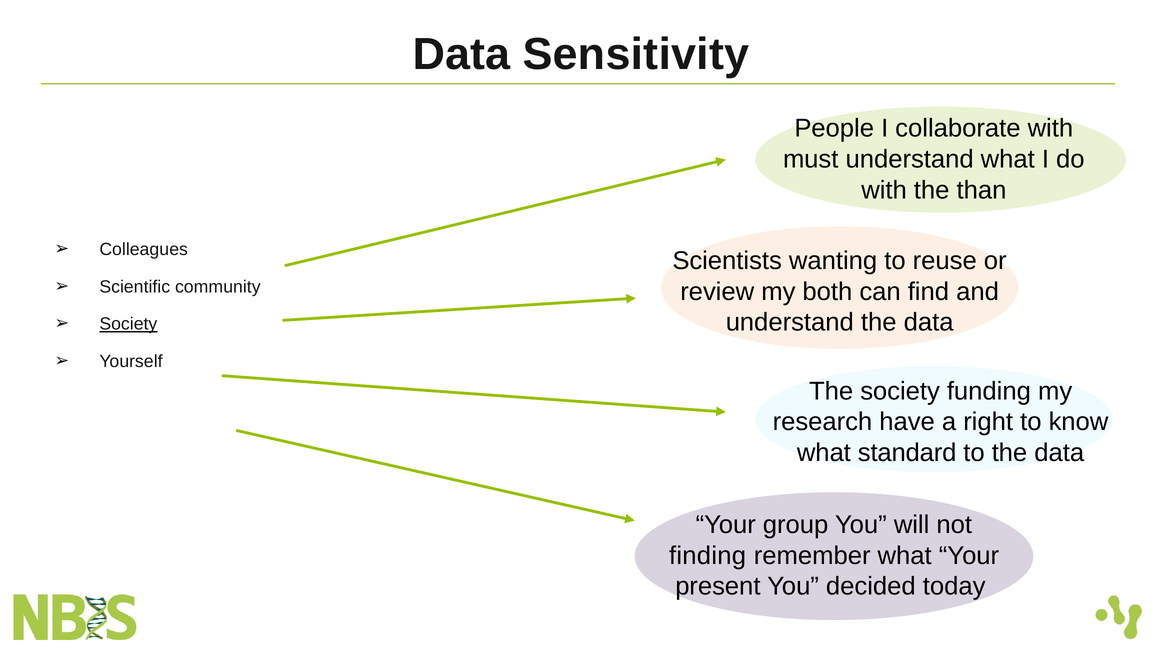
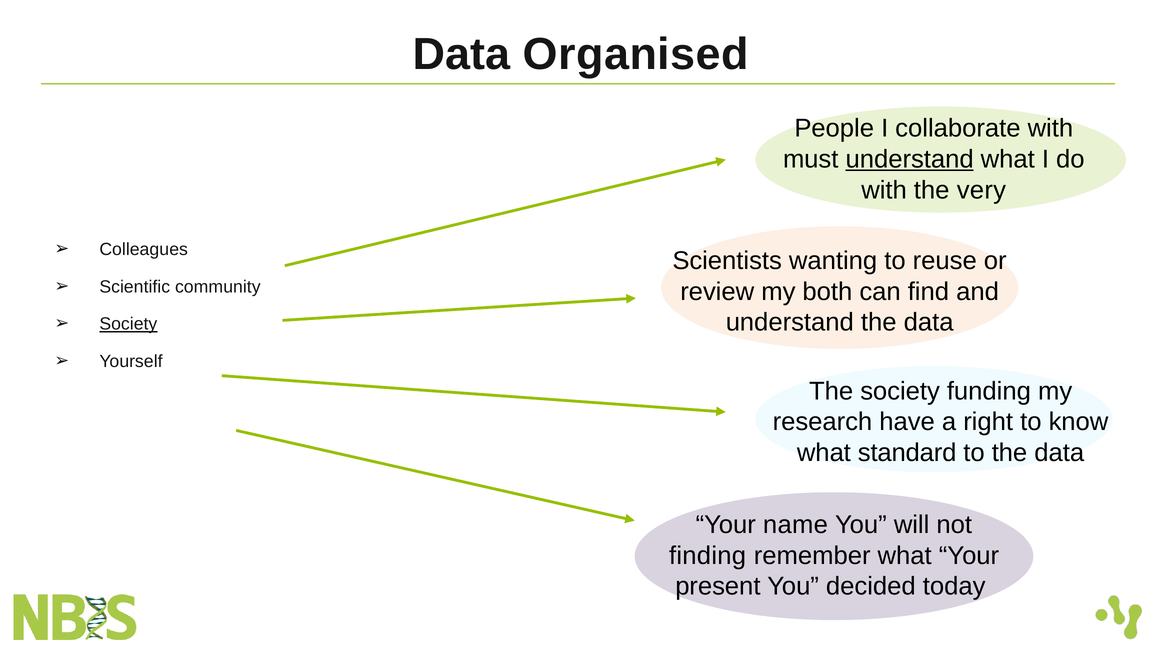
Sensitivity: Sensitivity -> Organised (636, 54)
understand underline: none -> present (910, 159)
than: than -> very (981, 190)
group: group -> name (795, 525)
